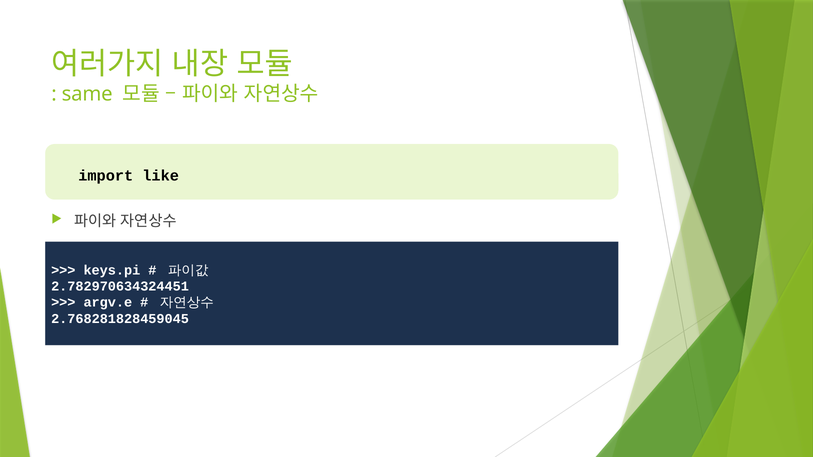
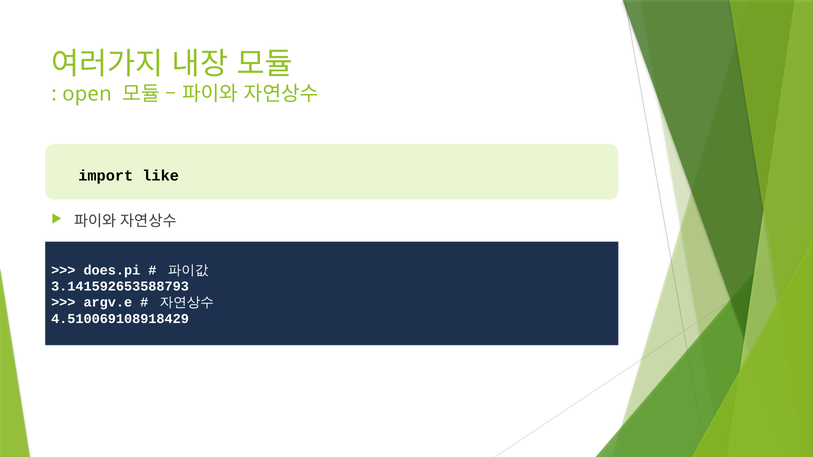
same: same -> open (87, 94)
keys.pi: keys.pi -> does.pi (112, 270)
2.782970634324451: 2.782970634324451 -> 3.141592653588793 (120, 286)
2.768281828459045: 2.768281828459045 -> 4.510069108918429 (120, 319)
